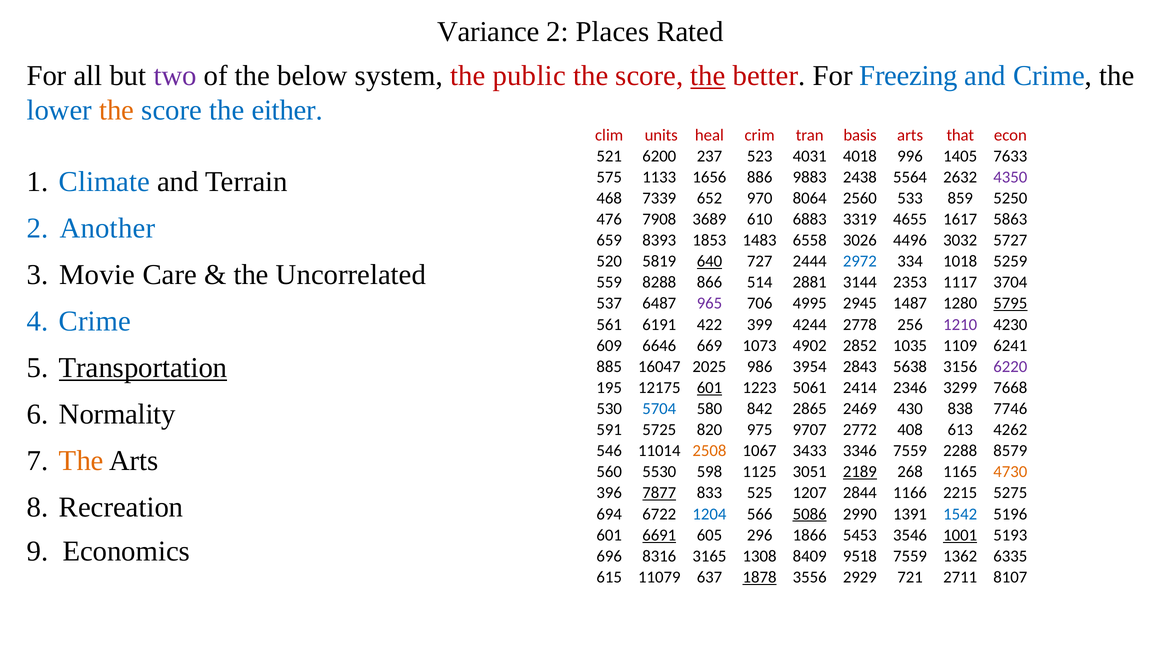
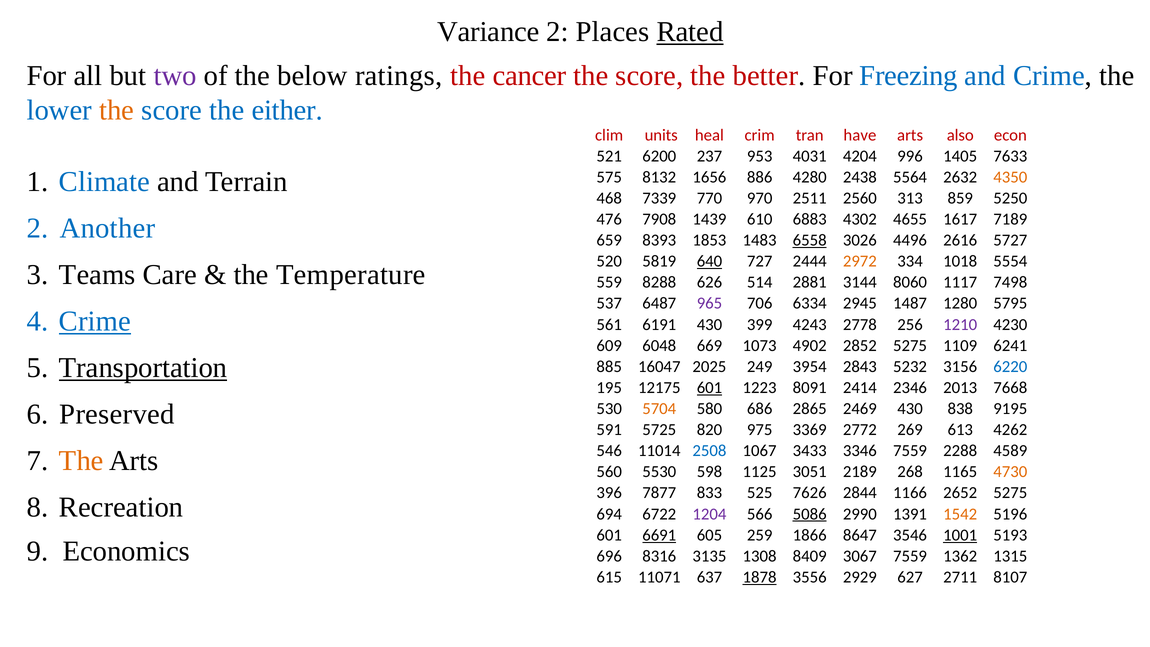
Rated underline: none -> present (690, 32)
system: system -> ratings (399, 76)
public: public -> cancer (529, 76)
the underline: present -> none (708, 76)
basis: basis -> have (860, 135)
that: that -> also (960, 135)
523: 523 -> 953 (760, 156)
4018: 4018 -> 4204 (860, 156)
1133: 1133 -> 8132 (659, 177)
9883: 9883 -> 4280 (810, 177)
4350 colour: purple -> orange (1010, 177)
652: 652 -> 770 (709, 198)
8064: 8064 -> 2511 (810, 198)
533: 533 -> 313 (910, 198)
3689: 3689 -> 1439 (709, 219)
3319: 3319 -> 4302 (860, 219)
5863: 5863 -> 7189 (1010, 219)
6558 underline: none -> present (810, 240)
3032: 3032 -> 2616 (960, 240)
2972 colour: blue -> orange (860, 261)
5259: 5259 -> 5554 (1010, 261)
Movie: Movie -> Teams (97, 275)
Uncorrelated: Uncorrelated -> Temperature (351, 275)
866: 866 -> 626 (709, 282)
2353: 2353 -> 8060 (910, 282)
3704: 3704 -> 7498 (1010, 282)
4995: 4995 -> 6334 (810, 303)
5795 underline: present -> none (1010, 303)
Crime underline: none -> present (95, 321)
6191 422: 422 -> 430 (709, 324)
4244: 4244 -> 4243 (810, 324)
6646: 6646 -> 6048 (659, 345)
2852 1035: 1035 -> 5275 (910, 345)
986: 986 -> 249 (760, 367)
5638: 5638 -> 5232 (910, 367)
6220 colour: purple -> blue (1010, 367)
5061: 5061 -> 8091 (810, 388)
3299: 3299 -> 2013 (960, 388)
Normality: Normality -> Preserved (117, 414)
5704 colour: blue -> orange (659, 409)
842: 842 -> 686 (760, 409)
7746: 7746 -> 9195 (1010, 409)
9707: 9707 -> 3369 (810, 430)
408: 408 -> 269 (910, 430)
2508 colour: orange -> blue (709, 451)
8579: 8579 -> 4589 (1010, 451)
2189 underline: present -> none (860, 472)
7877 underline: present -> none (659, 493)
1207: 1207 -> 7626 (810, 493)
2215: 2215 -> 2652 (960, 493)
1204 colour: blue -> purple (709, 514)
1542 colour: blue -> orange (960, 514)
296: 296 -> 259 (760, 535)
5453: 5453 -> 8647 (860, 535)
3165: 3165 -> 3135 (709, 556)
9518: 9518 -> 3067 (860, 556)
6335: 6335 -> 1315 (1010, 556)
11079: 11079 -> 11071 (659, 577)
721: 721 -> 627 (910, 577)
